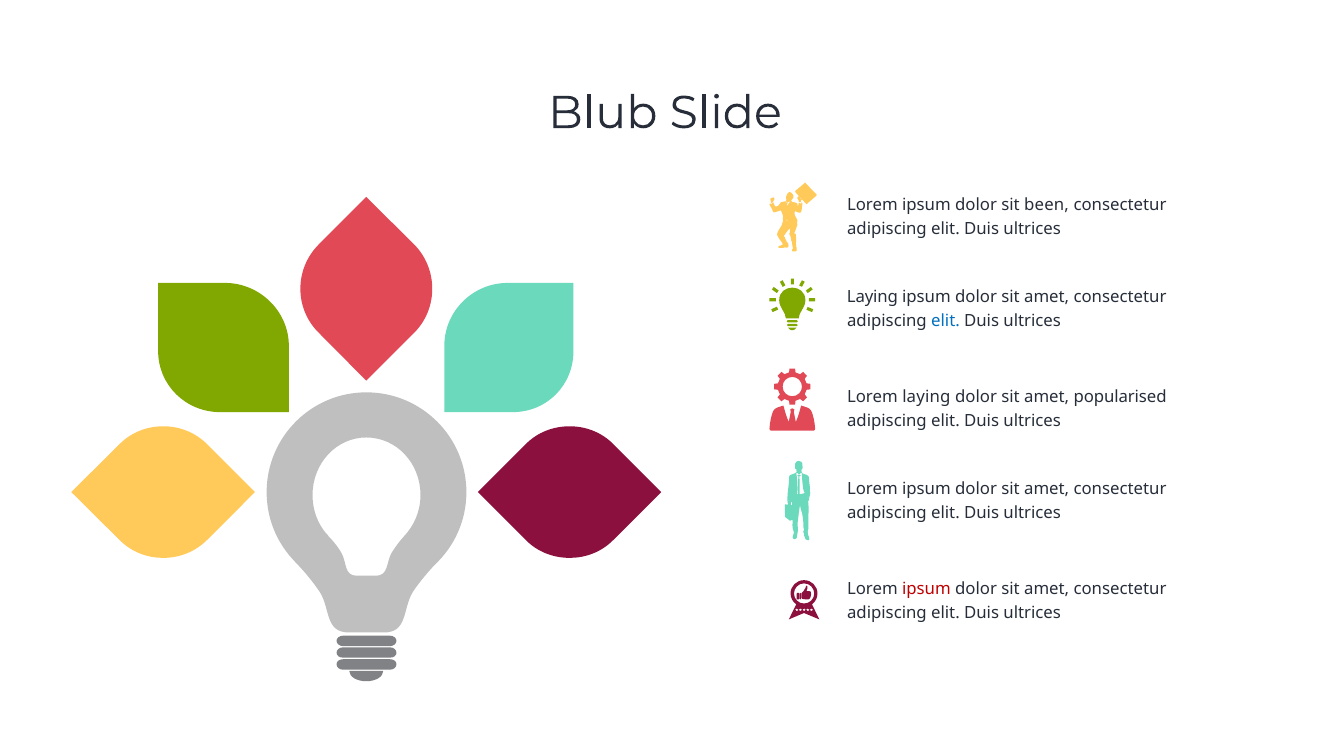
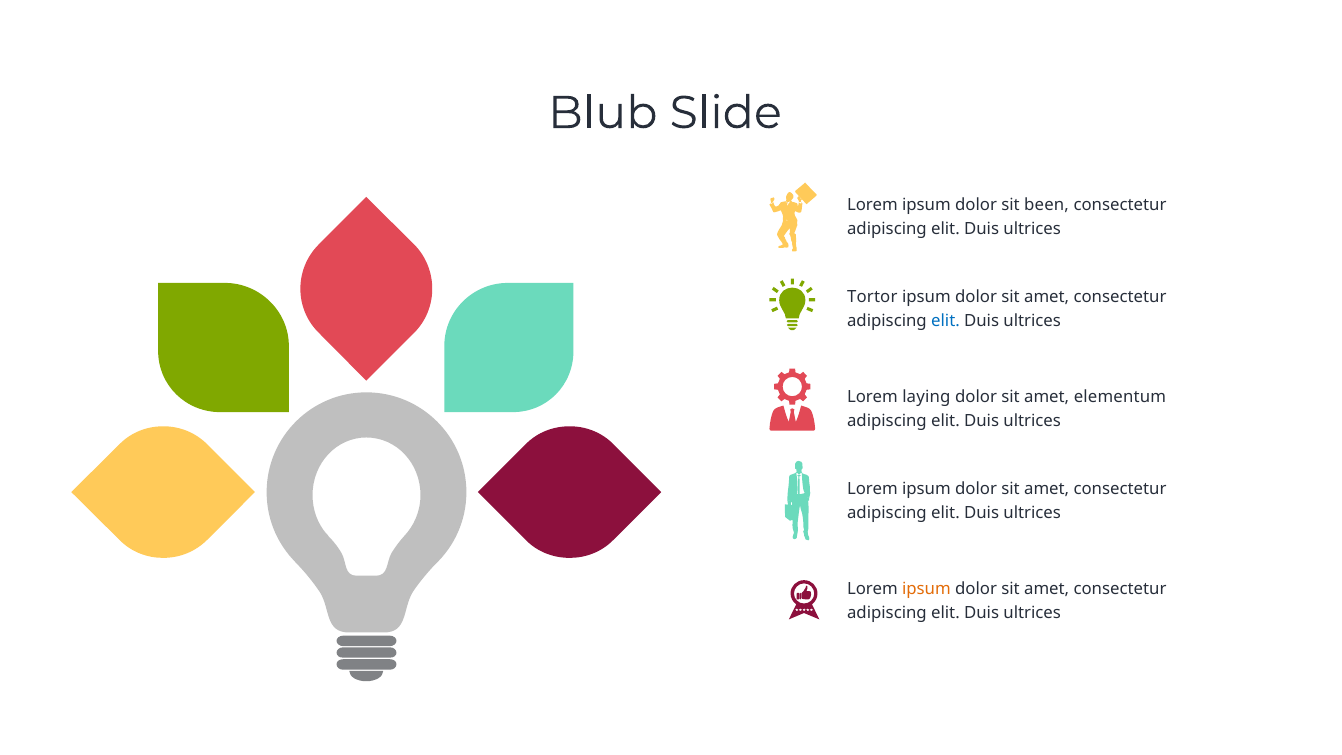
Laying: Laying -> Tortor (872, 297)
popularised: popularised -> elementum (1120, 397)
ipsum colour: red -> orange (926, 589)
